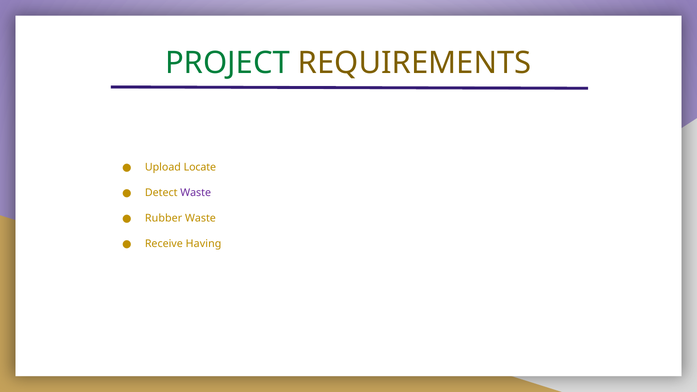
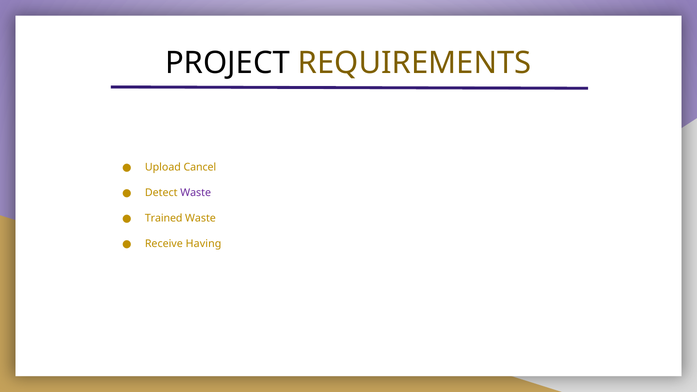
PROJECT colour: green -> black (228, 63)
Locate: Locate -> Cancel (200, 167)
Rubber: Rubber -> Trained (164, 218)
